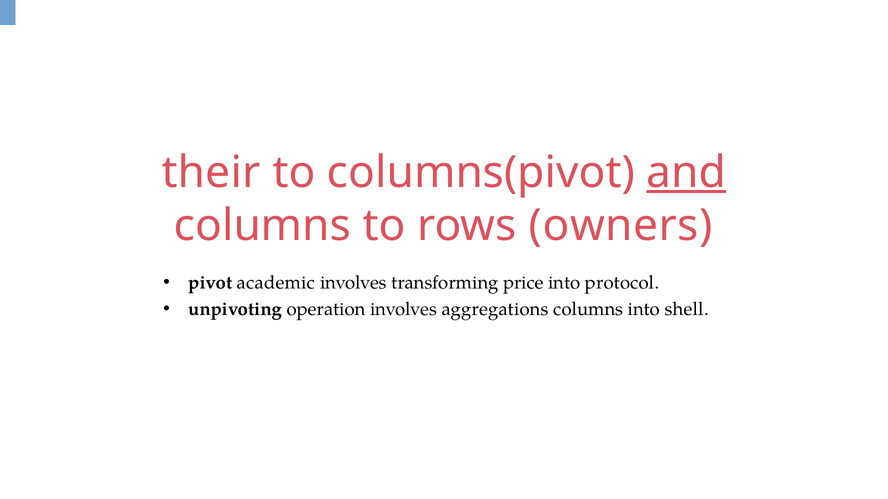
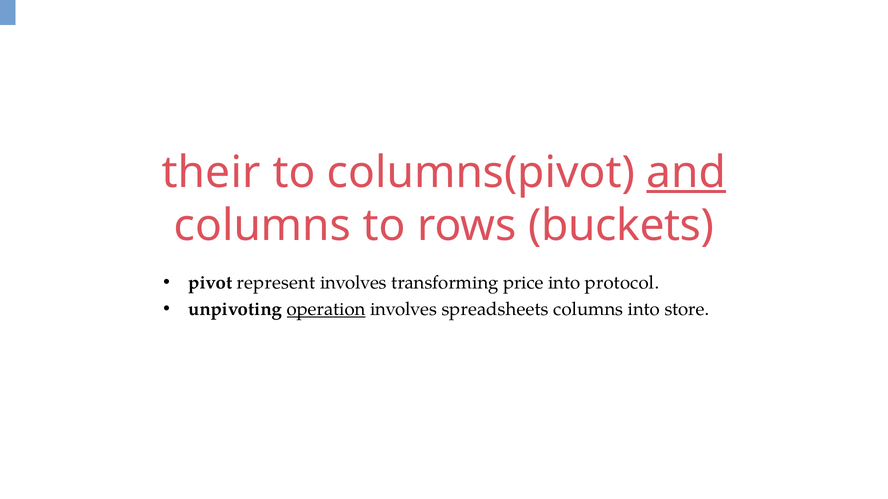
owners: owners -> buckets (621, 226)
academic: academic -> represent (276, 283)
operation underline: none -> present (326, 309)
aggregations: aggregations -> spreadsheets (495, 309)
shell: shell -> store (687, 309)
